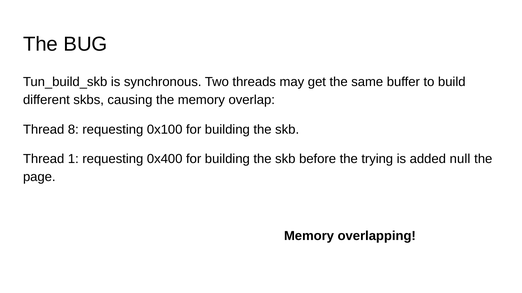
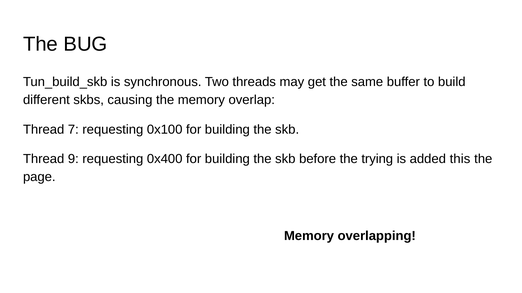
8: 8 -> 7 (73, 130)
1: 1 -> 9 (73, 159)
null: null -> this (460, 159)
